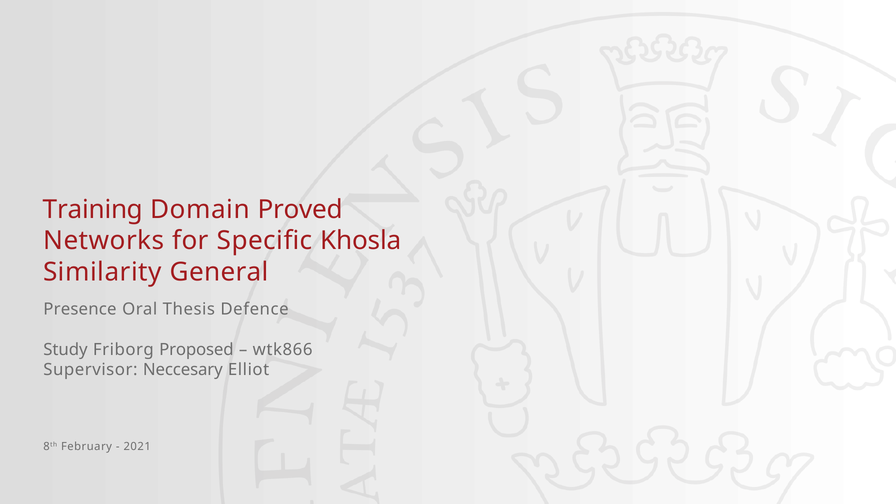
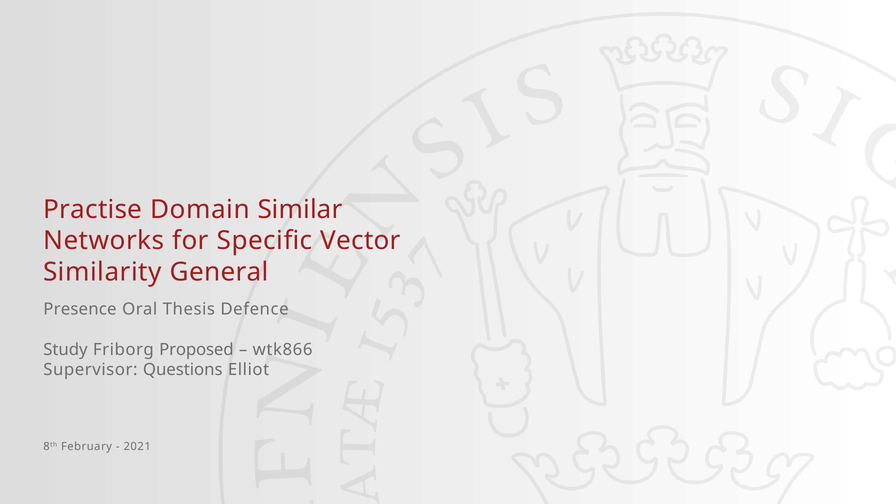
Training: Training -> Practise (93, 209)
Proved: Proved -> Similar (300, 209)
Khosla: Khosla -> Vector (361, 241)
Neccesary: Neccesary -> Questions (183, 370)
